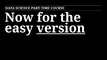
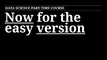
Now underline: none -> present (19, 18)
